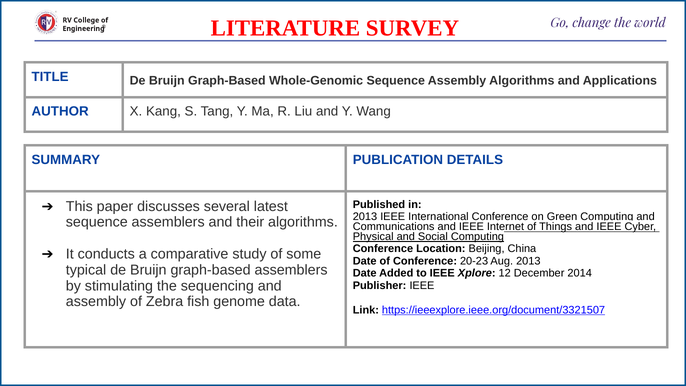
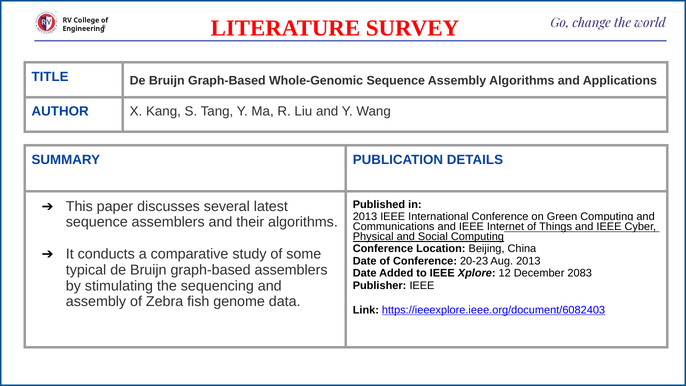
2014: 2014 -> 2083 (580, 273)
https://ieeexplore.ieee.org/document/3321507: https://ieeexplore.ieee.org/document/3321507 -> https://ieeexplore.ieee.org/document/6082403 (494, 310)
